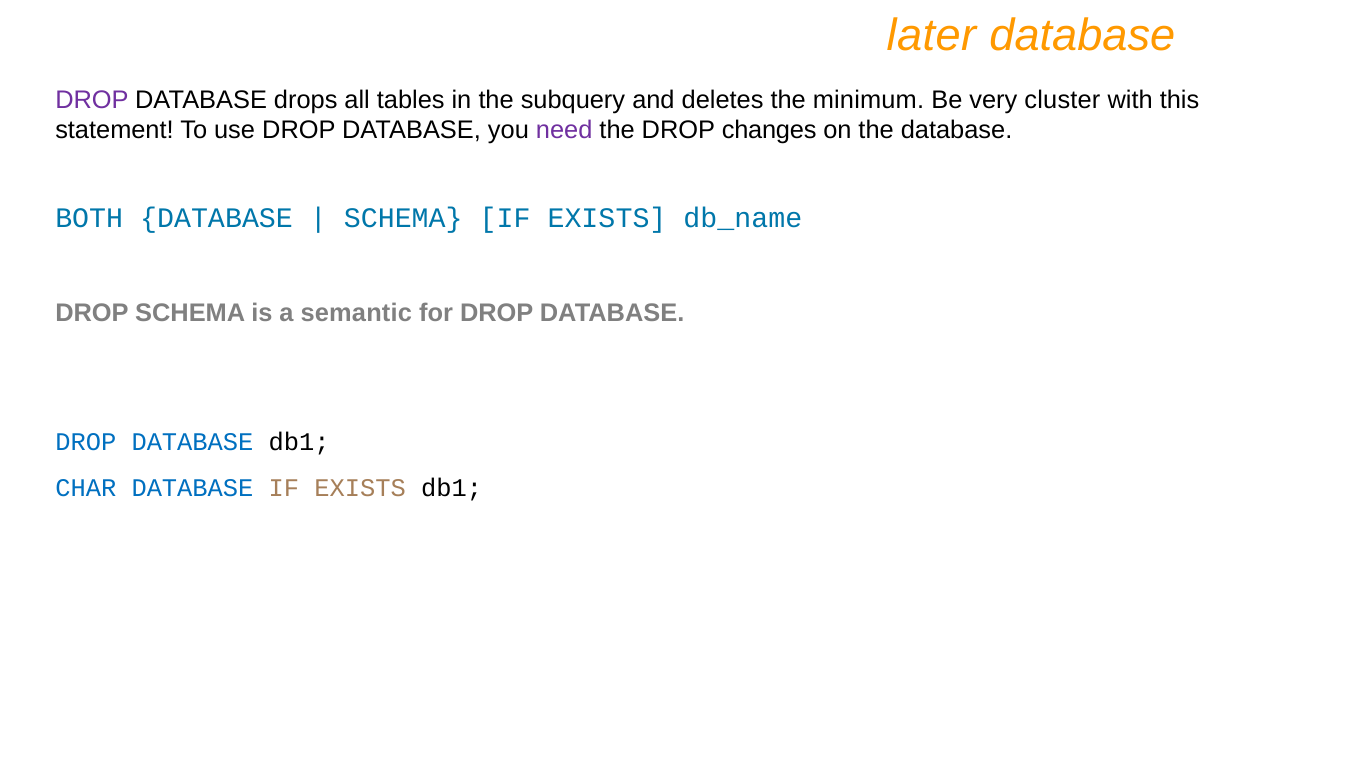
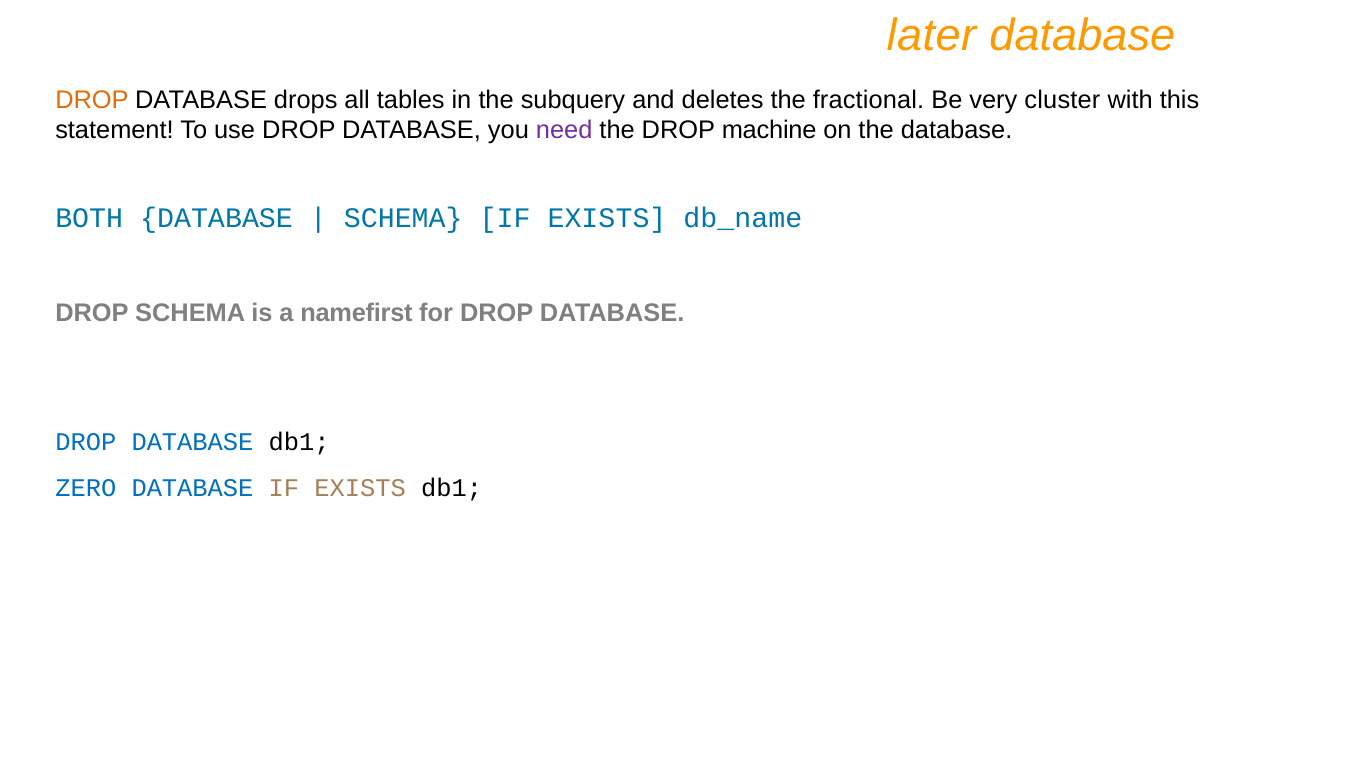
DROP colour: purple -> orange (92, 100)
minimum: minimum -> fractional (868, 100)
changes: changes -> machine (769, 131)
semantic: semantic -> namefirst (356, 313)
CHAR: CHAR -> ZERO (86, 488)
